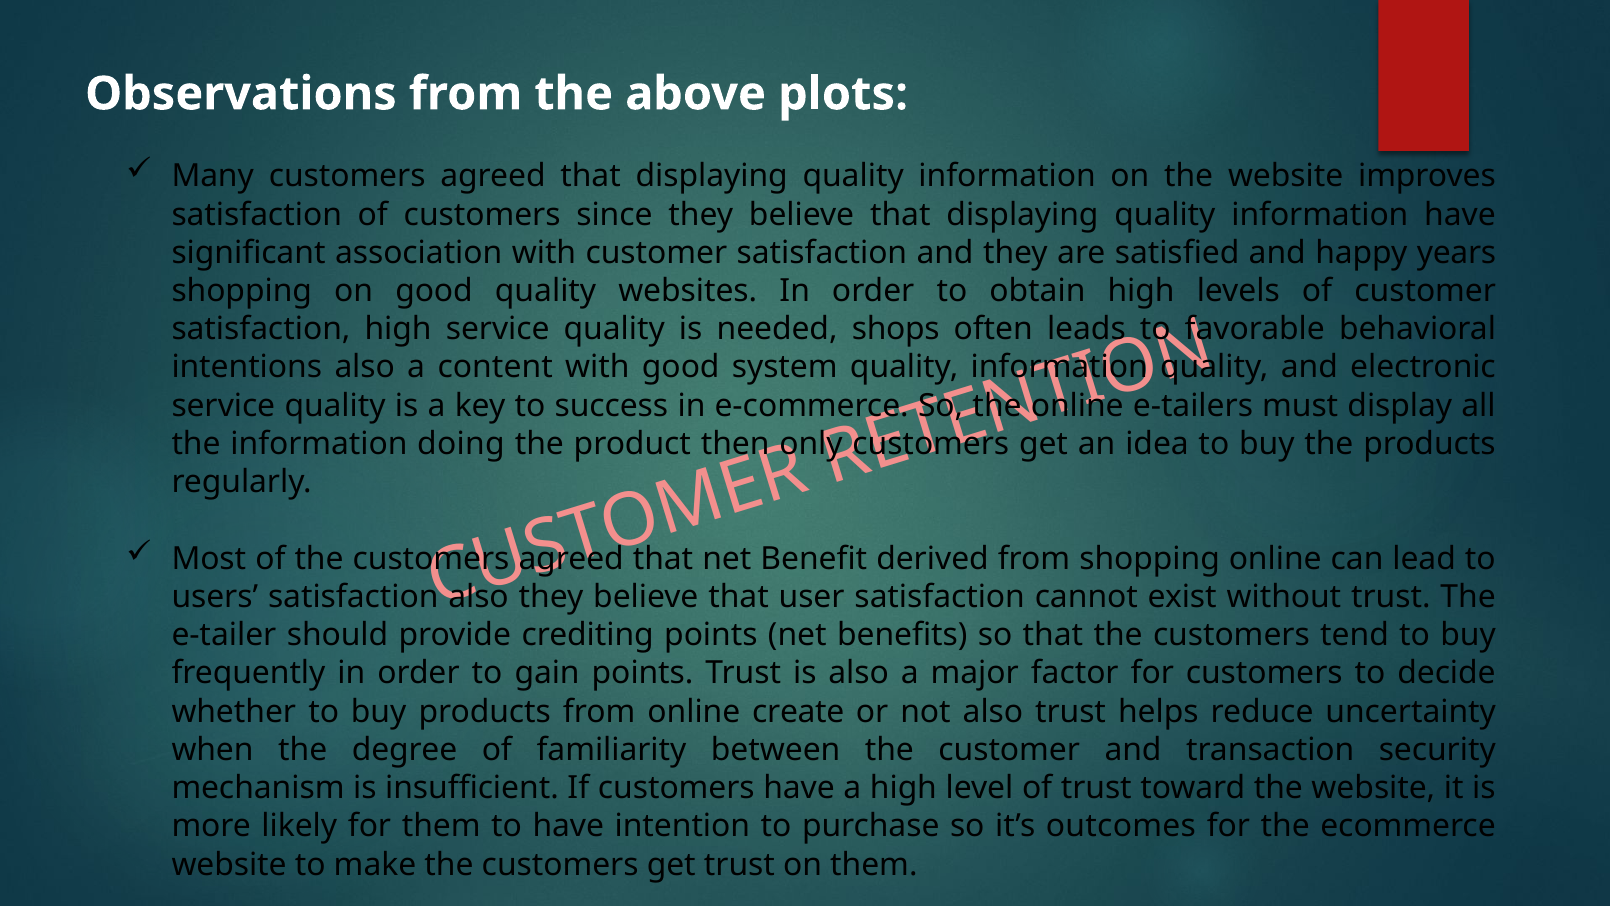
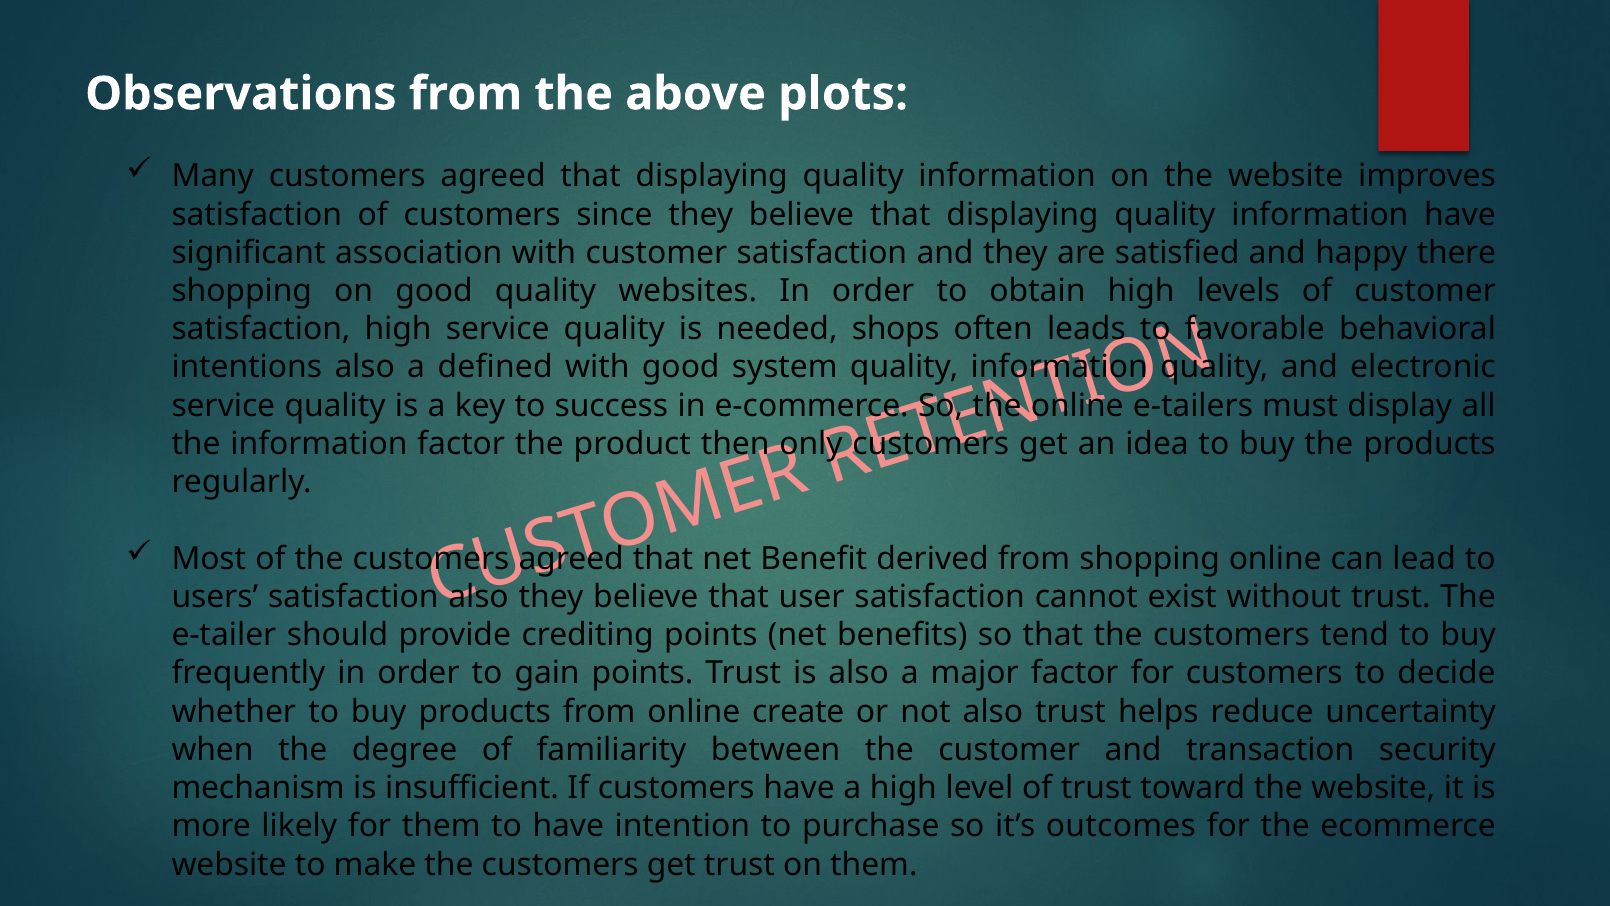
years: years -> there (1456, 253)
content: content -> defined (495, 367)
information doing: doing -> factor (461, 444)
